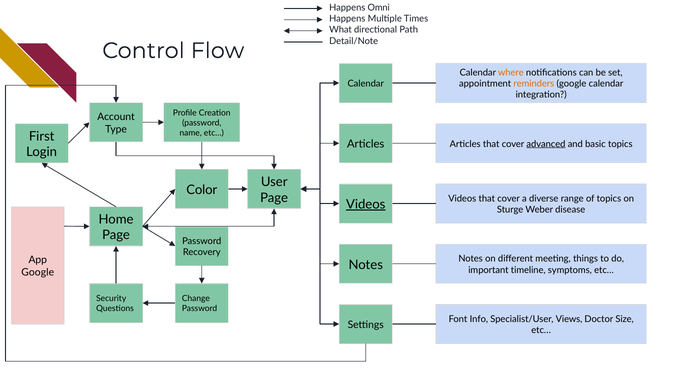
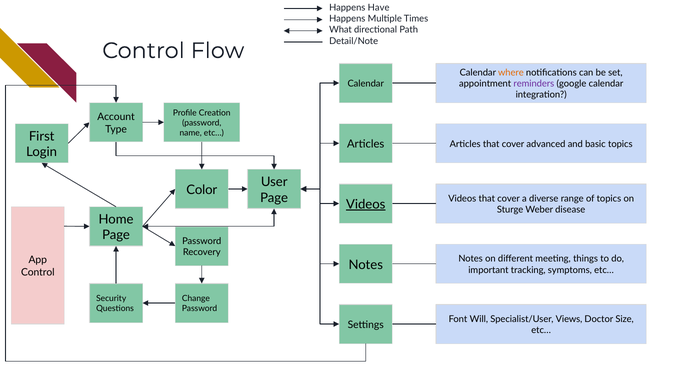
Omni: Omni -> Have (379, 7)
reminders colour: orange -> purple (534, 84)
advanced underline: present -> none (546, 144)
timeline: timeline -> tracking (528, 270)
Google: Google -> Control (38, 273)
Info: Info -> Will (479, 320)
